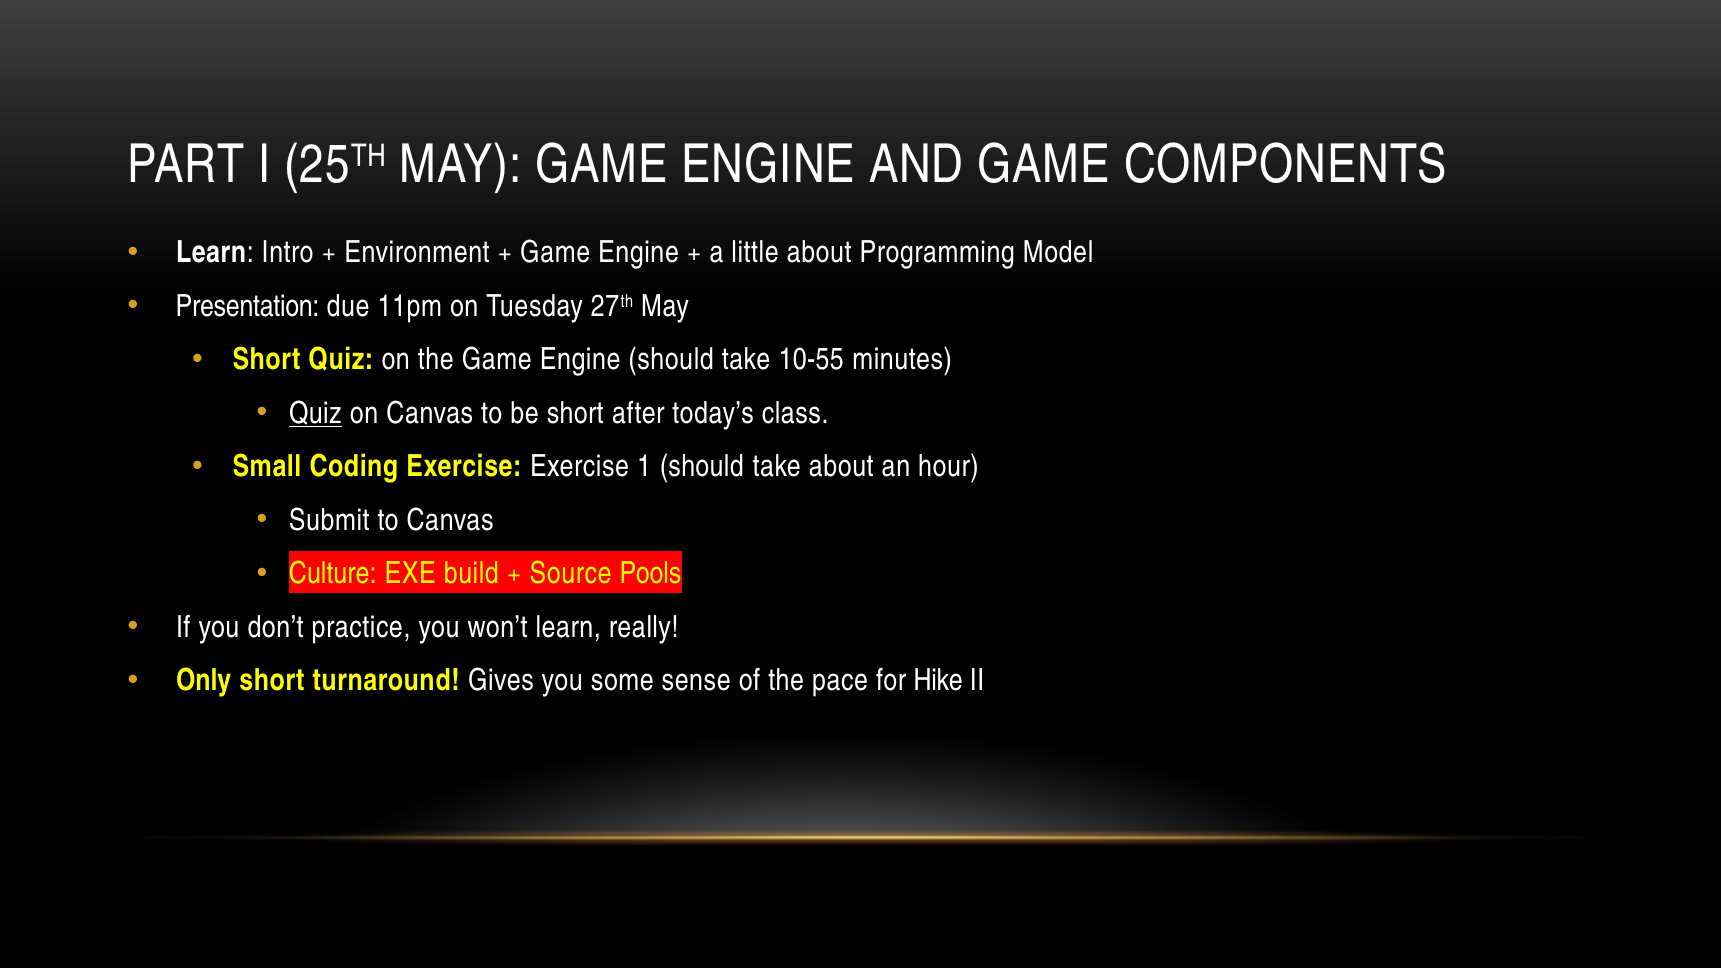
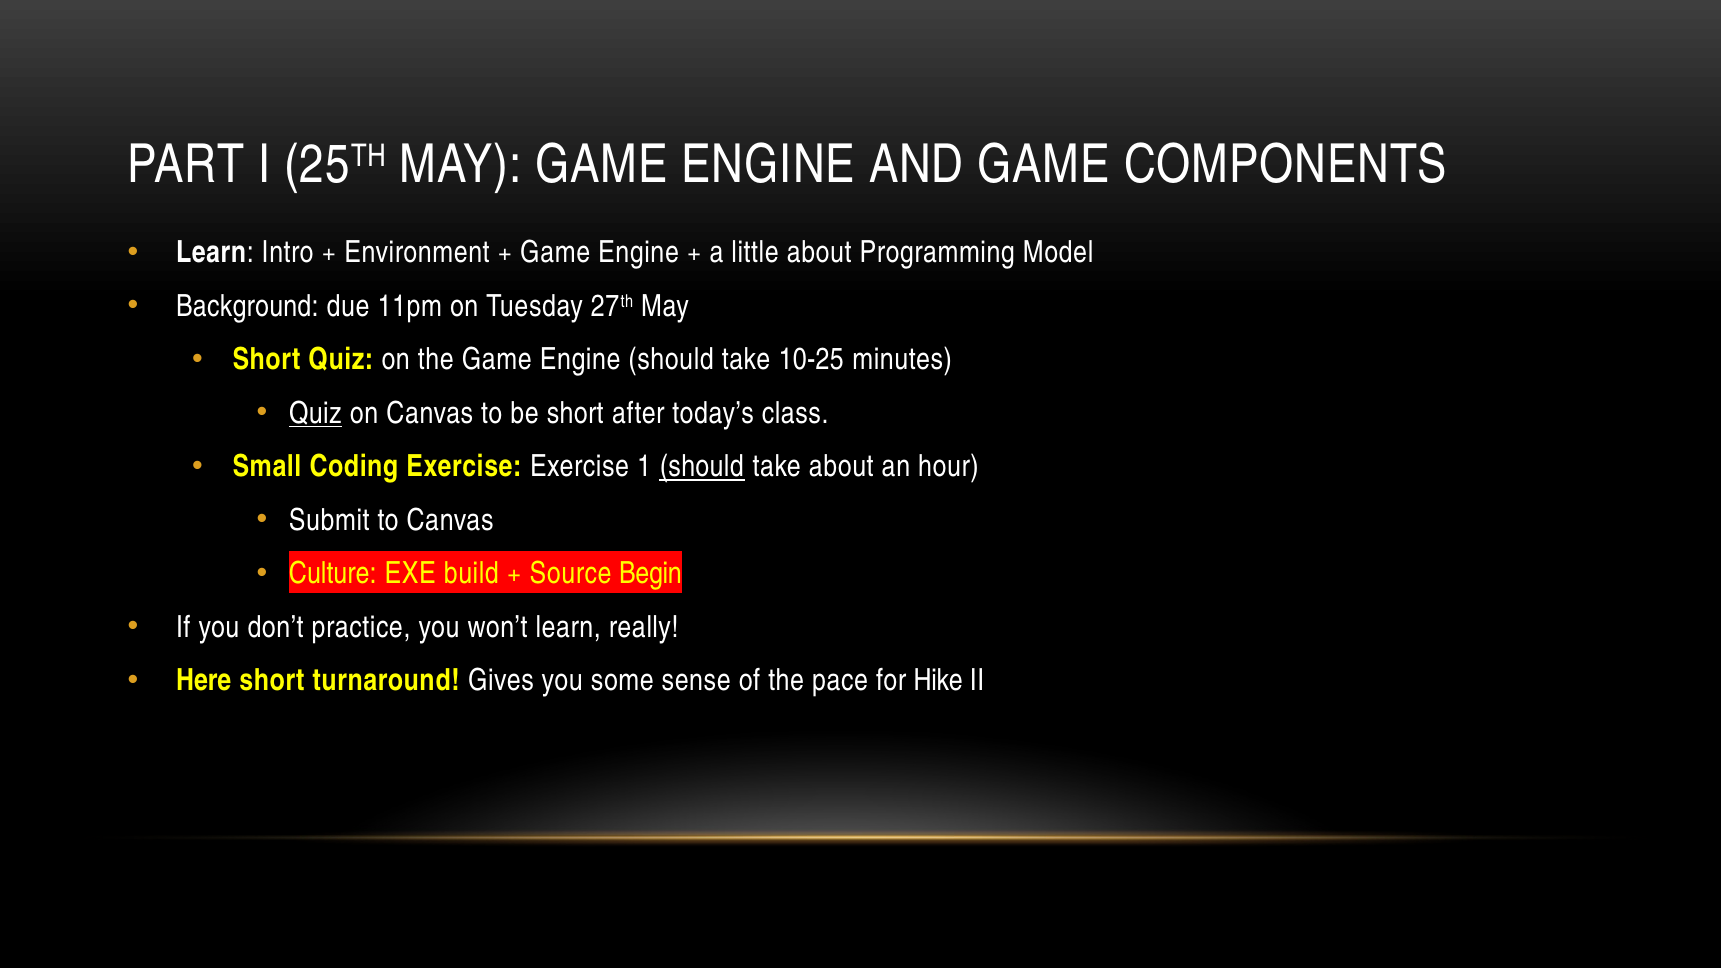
Presentation: Presentation -> Background (247, 306)
10-55: 10-55 -> 10-25 (811, 360)
should underline: none -> present (702, 467)
Pools: Pools -> Begin (650, 574)
Only: Only -> Here (204, 681)
